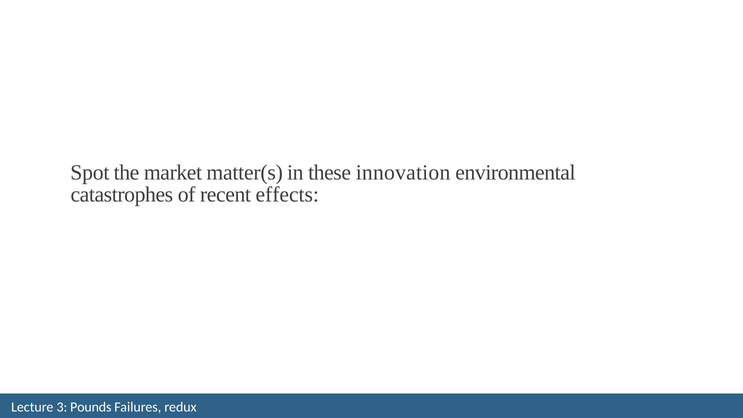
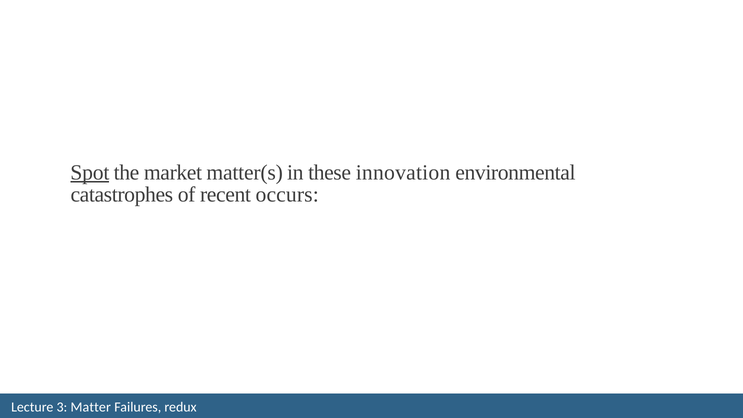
Spot underline: none -> present (90, 173)
effects: effects -> occurs (287, 195)
Pounds: Pounds -> Matter (91, 407)
